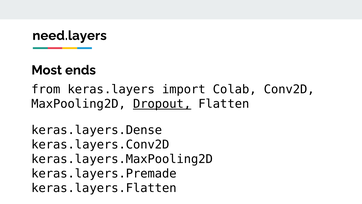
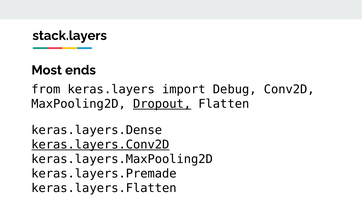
need.layers: need.layers -> stack.layers (70, 36)
Colab: Colab -> Debug (235, 89)
keras.layers.Conv2D underline: none -> present (100, 144)
